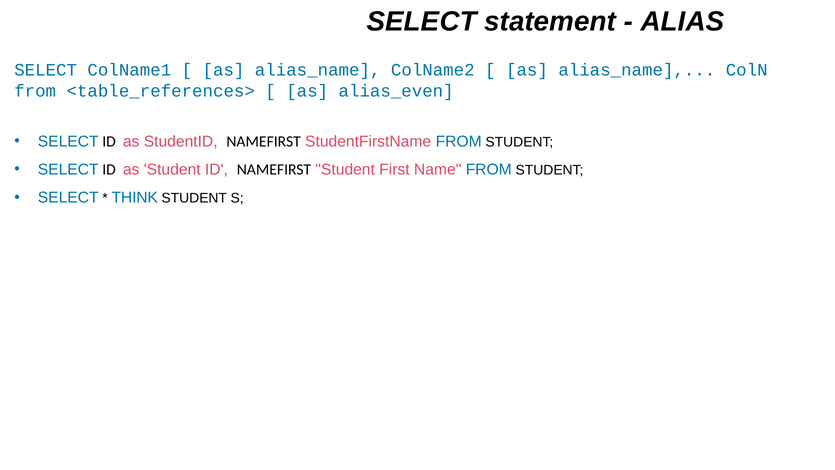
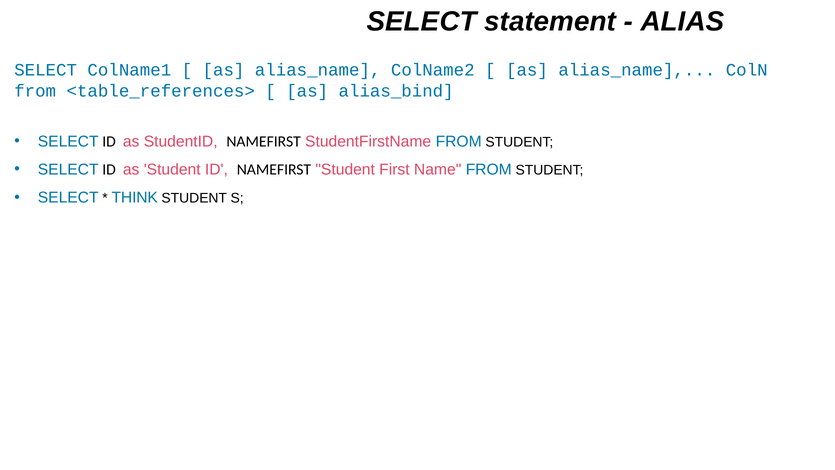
alias_even: alias_even -> alias_bind (396, 91)
